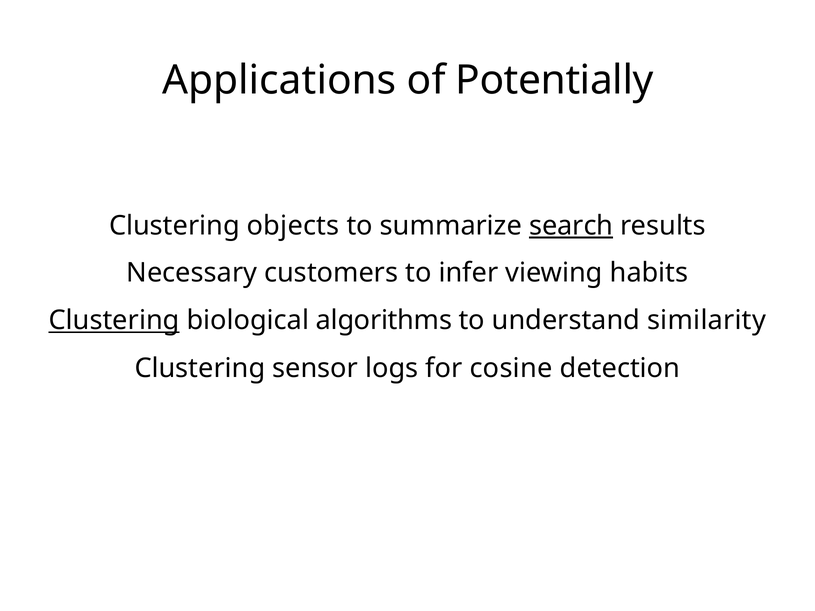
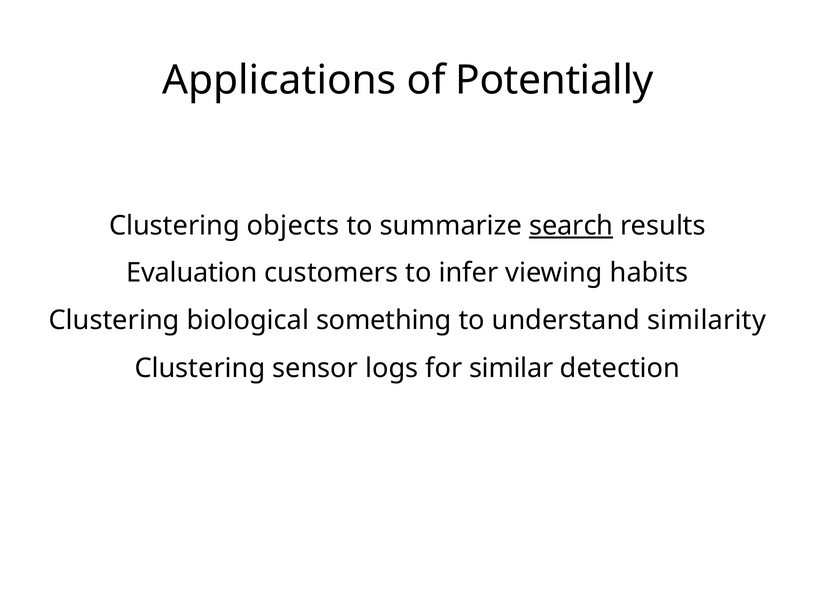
Necessary: Necessary -> Evaluation (192, 273)
Clustering underline: present -> none (114, 321)
algorithms: algorithms -> something (384, 321)
cosine: cosine -> similar (511, 369)
